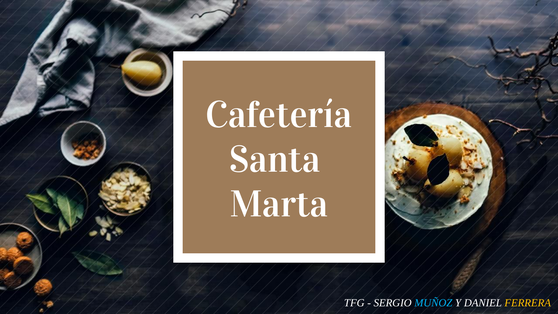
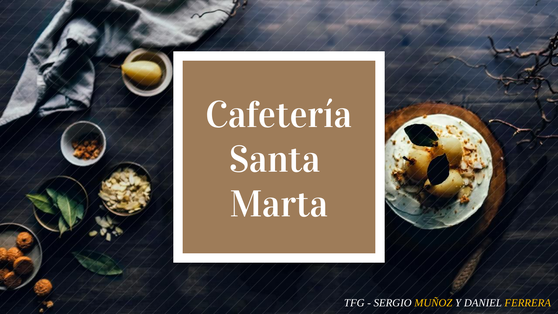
MUÑOZ colour: light blue -> yellow (433, 303)
